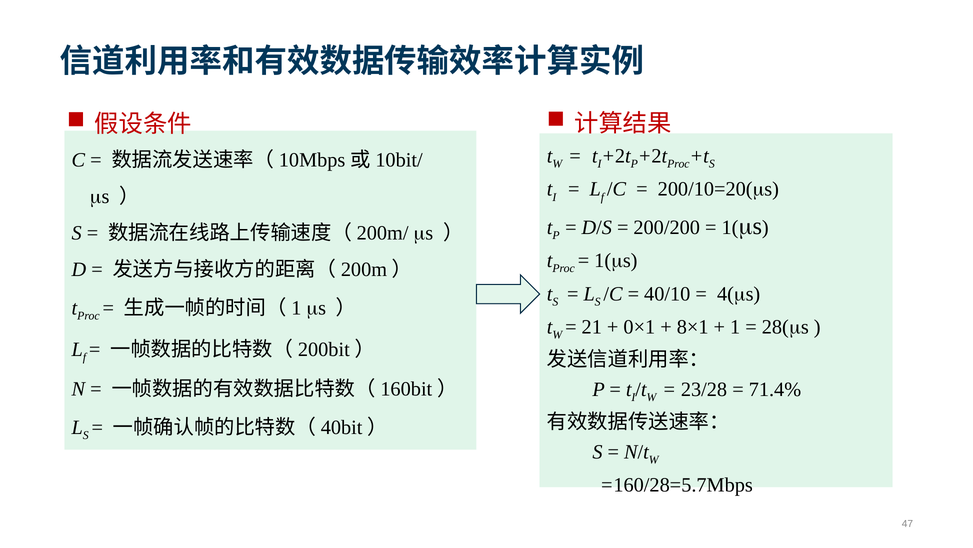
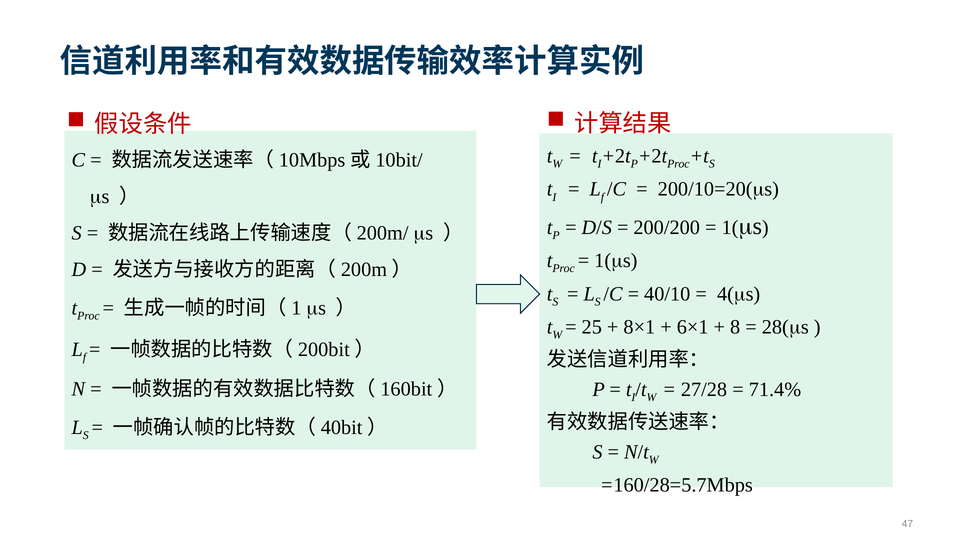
21: 21 -> 25 (592, 327)
0×1: 0×1 -> 8×1 (639, 327)
8×1: 8×1 -> 6×1 (693, 327)
1: 1 -> 8 (735, 327)
23/28: 23/28 -> 27/28 (704, 389)
